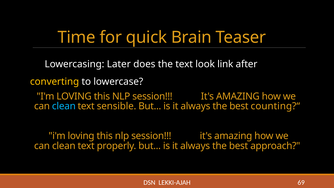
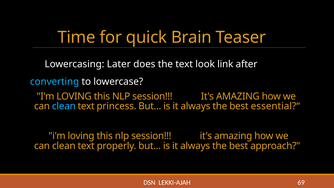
converting colour: yellow -> light blue (55, 82)
sensible: sensible -> princess (117, 106)
counting?“: counting?“ -> essential?“ (275, 106)
